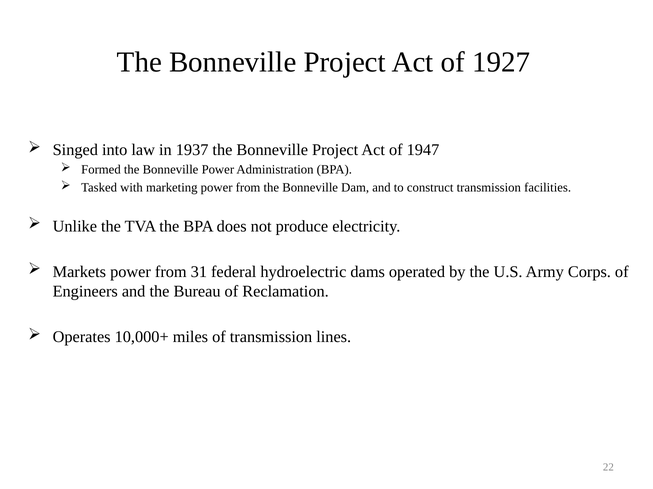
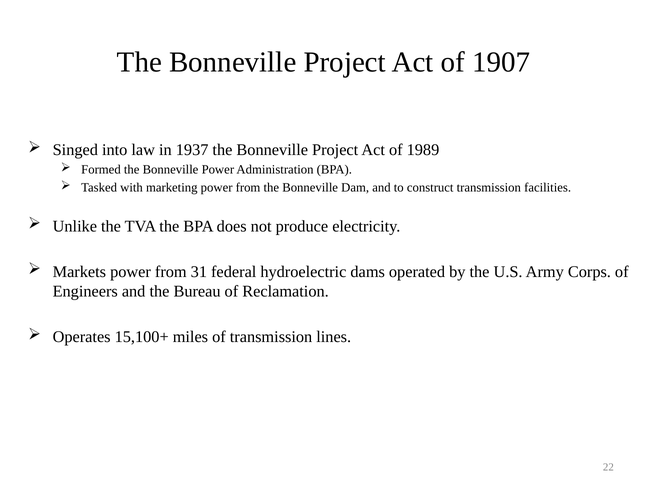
1927: 1927 -> 1907 (501, 62)
1947: 1947 -> 1989 (423, 150)
10,000+: 10,000+ -> 15,100+ (142, 337)
